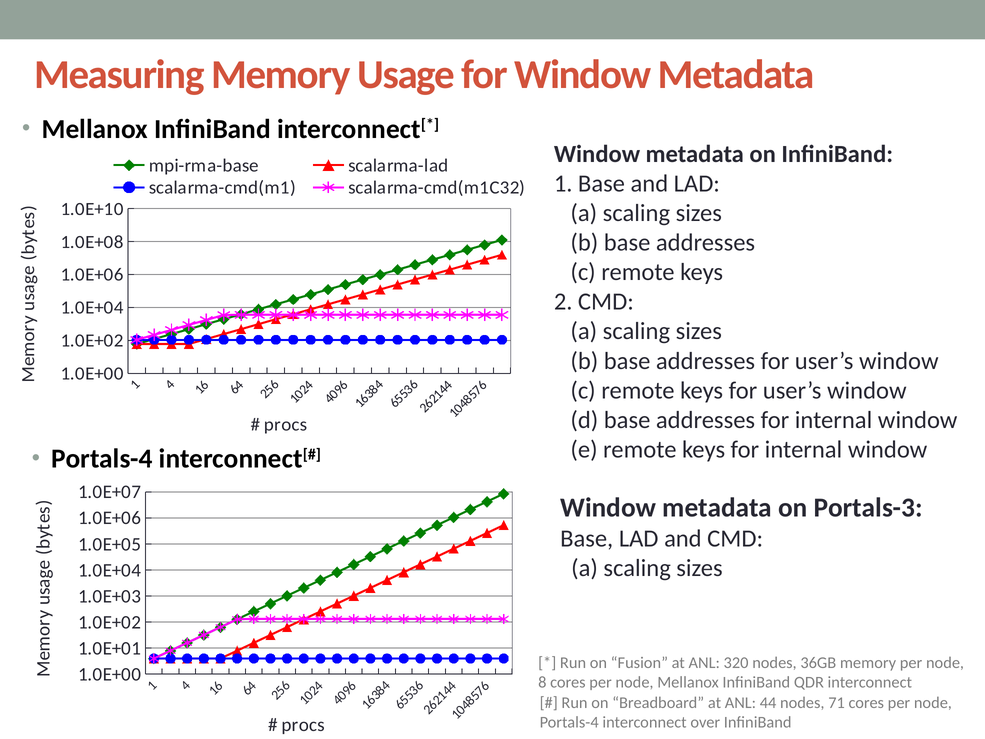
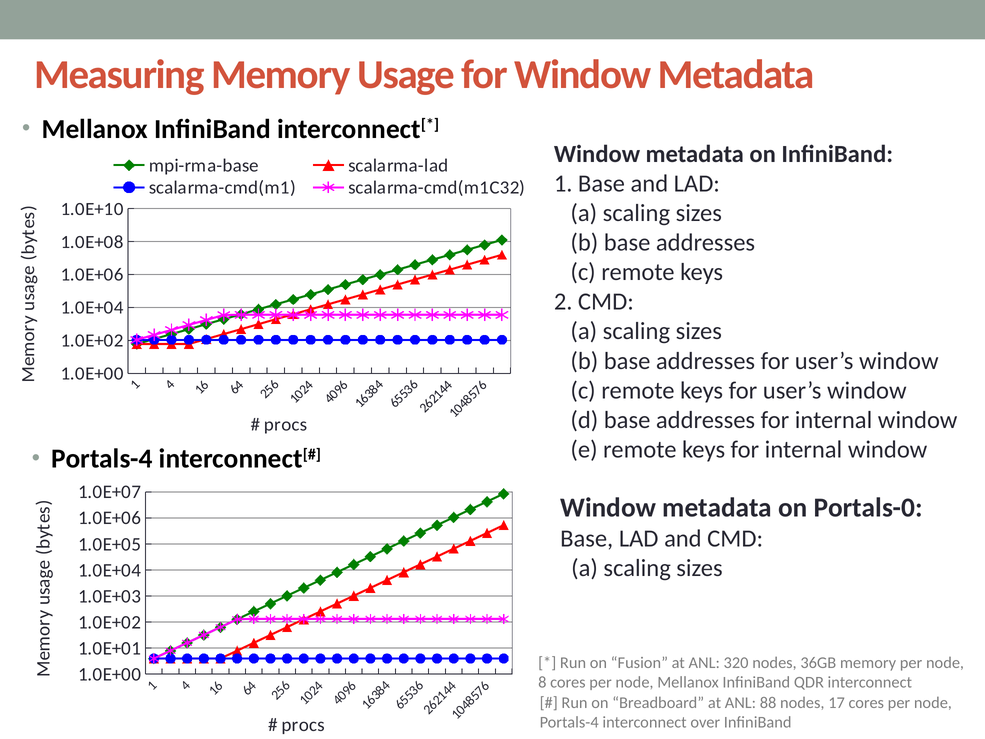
Portals-3: Portals-3 -> Portals-0 (868, 508)
44: 44 -> 88 (768, 702)
71: 71 -> 17 (837, 702)
